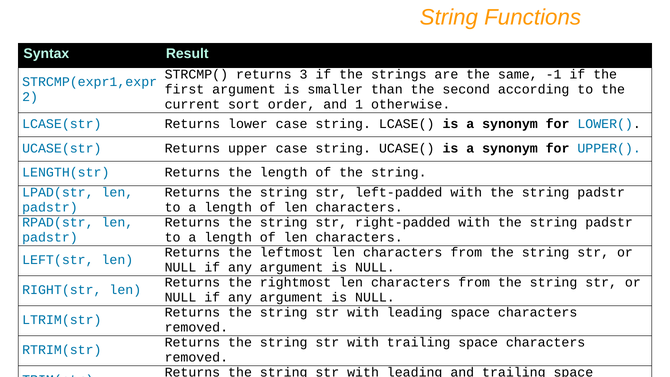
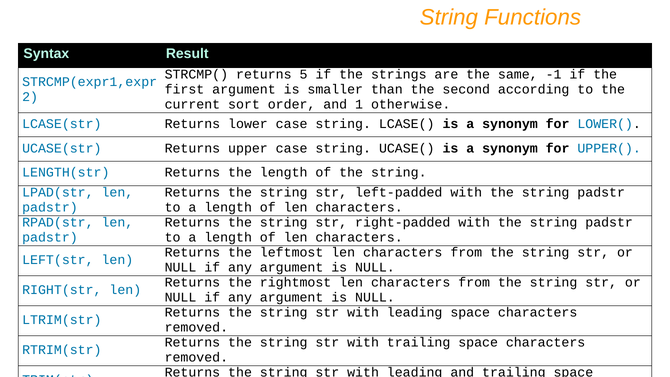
3: 3 -> 5 (303, 74)
